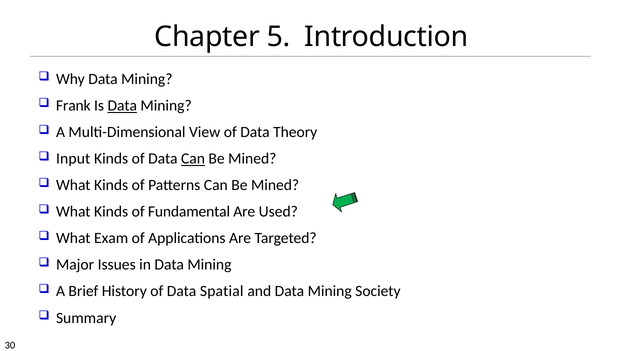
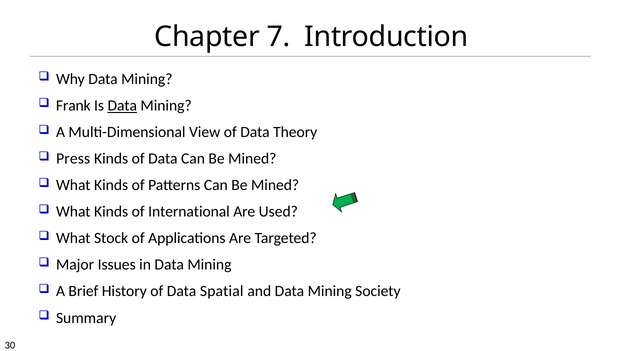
5: 5 -> 7 (279, 37)
Input: Input -> Press (73, 158)
Can underline: present -> none (193, 158)
Fundamental: Fundamental -> International (189, 211)
Exam: Exam -> Stock (111, 238)
